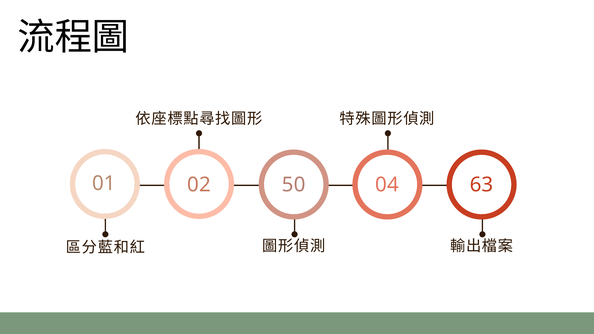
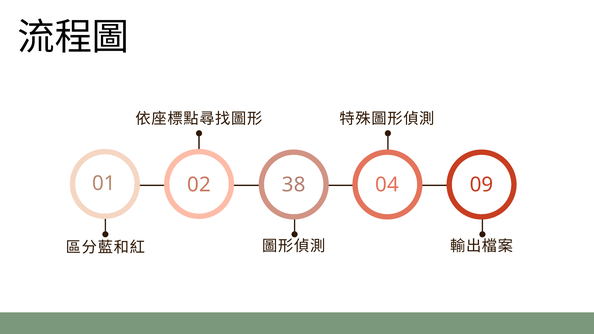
50: 50 -> 38 (294, 185)
63: 63 -> 09 (482, 185)
